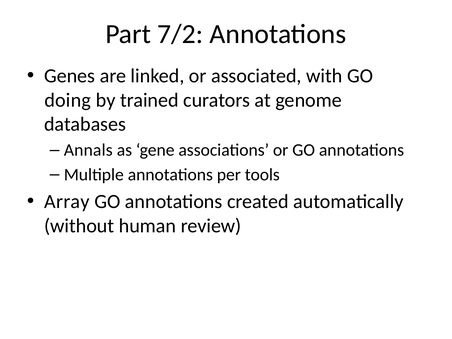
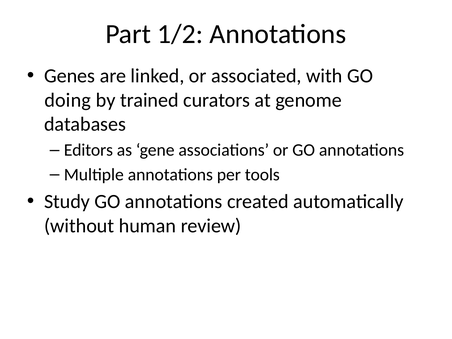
7/2: 7/2 -> 1/2 (180, 34)
Annals: Annals -> Editors (88, 150)
Array: Array -> Study (67, 202)
